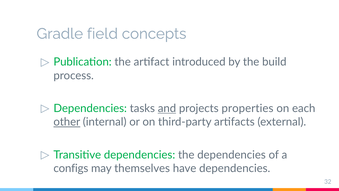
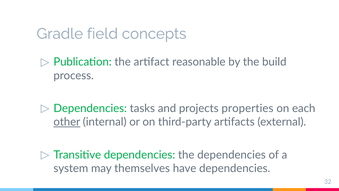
introduced: introduced -> reasonable (199, 62)
and underline: present -> none (167, 108)
configs: configs -> system (71, 168)
